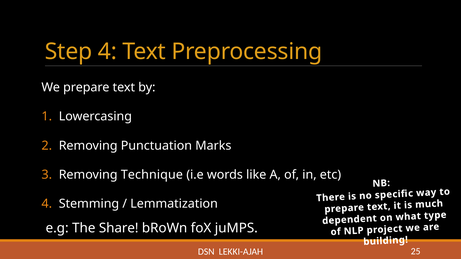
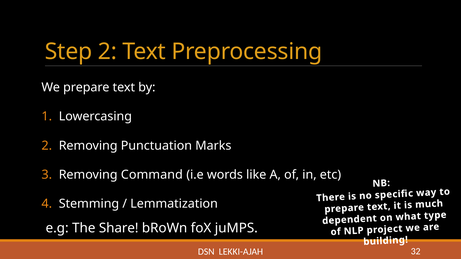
Step 4: 4 -> 2 (107, 52)
Technique: Technique -> Command (152, 175)
25: 25 -> 32 (416, 252)
